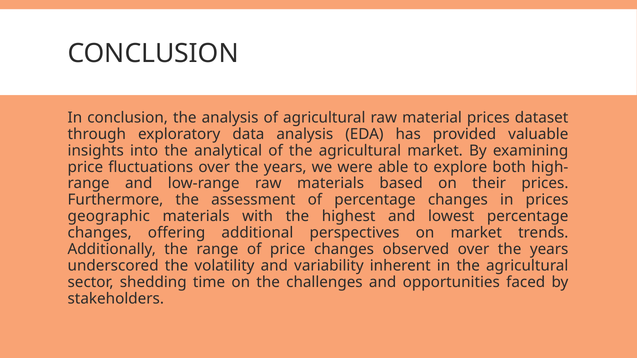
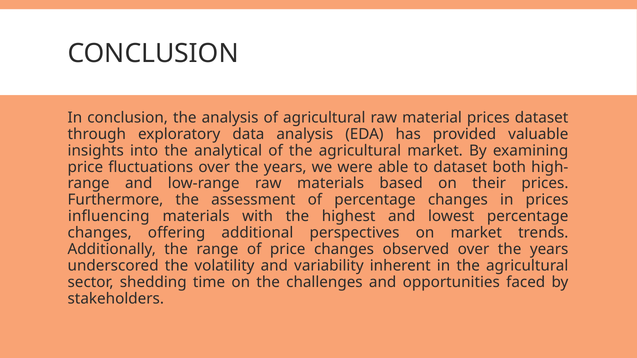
to explore: explore -> dataset (460, 167)
geographic: geographic -> influencing (109, 217)
